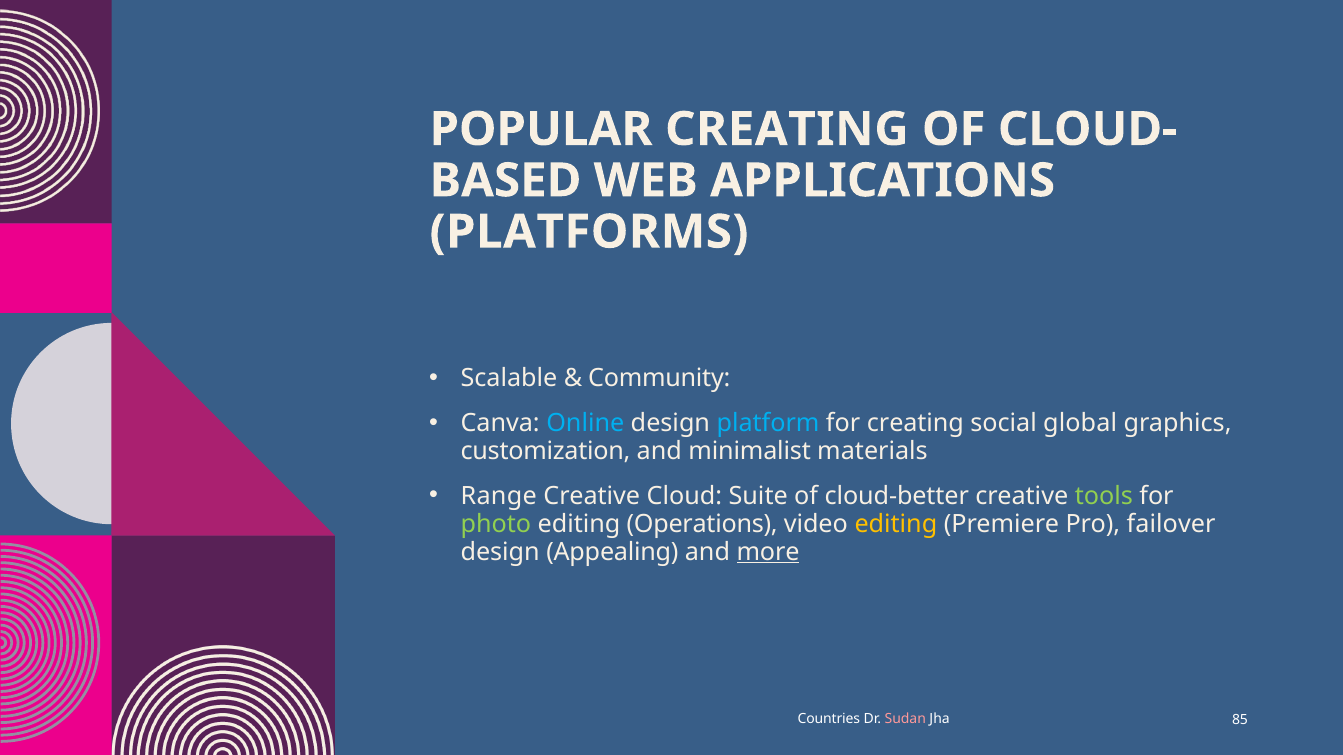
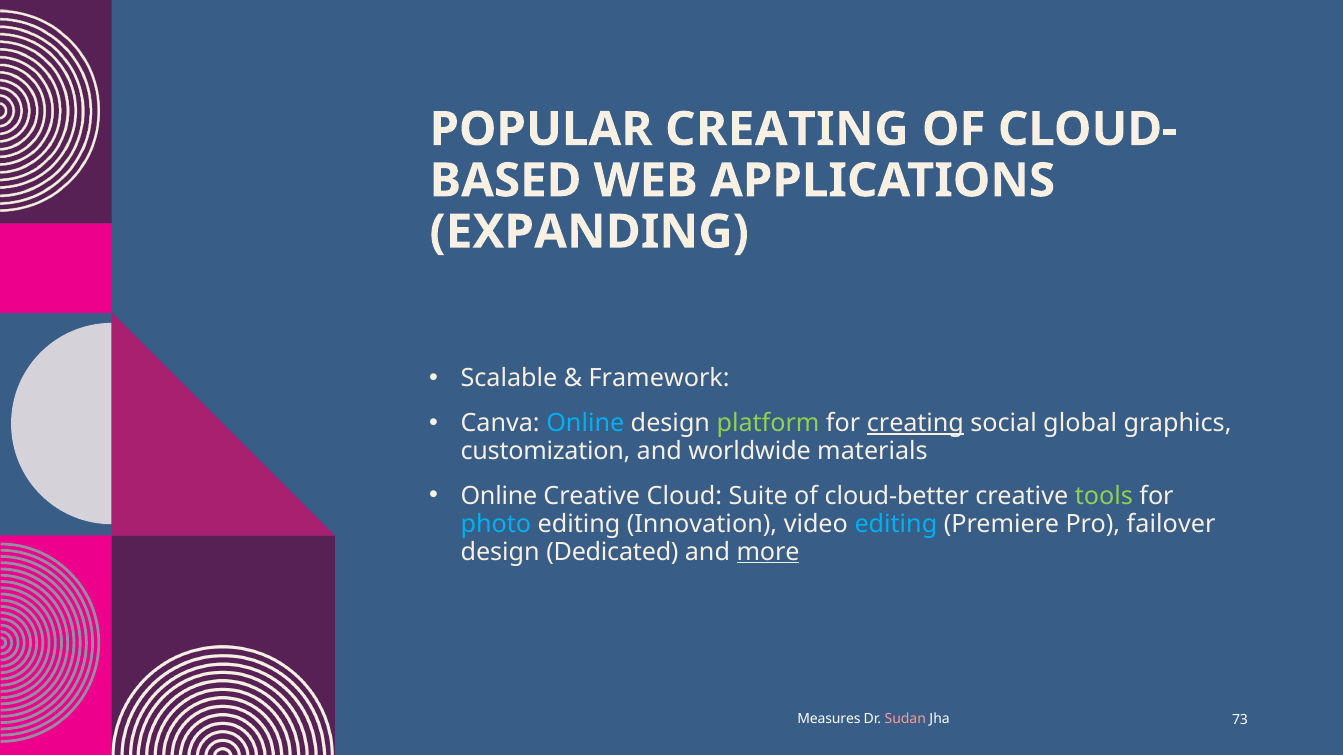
PLATFORMS: PLATFORMS -> EXPANDING (589, 232)
Community: Community -> Framework (659, 379)
platform colour: light blue -> light green (768, 423)
creating underline: none -> present (915, 423)
minimalist: minimalist -> worldwide (750, 451)
Range: Range -> Online (499, 496)
photo colour: light green -> light blue (496, 524)
Operations: Operations -> Innovation (702, 524)
editing colour: yellow -> light blue (896, 524)
Appealing: Appealing -> Dedicated (612, 552)
Countries: Countries -> Measures (829, 719)
85: 85 -> 73 (1240, 720)
